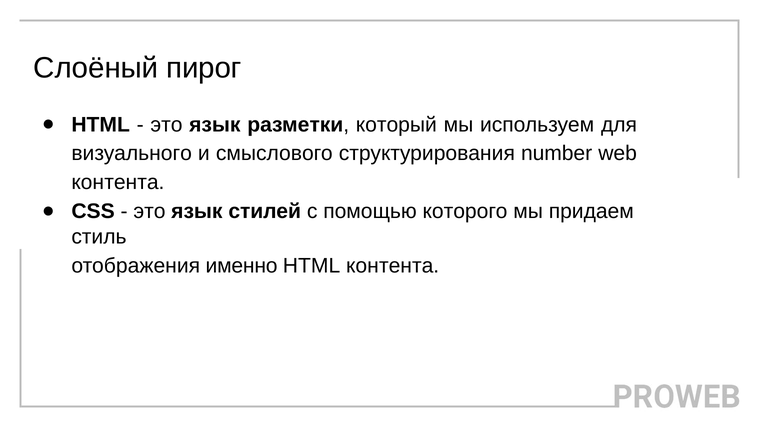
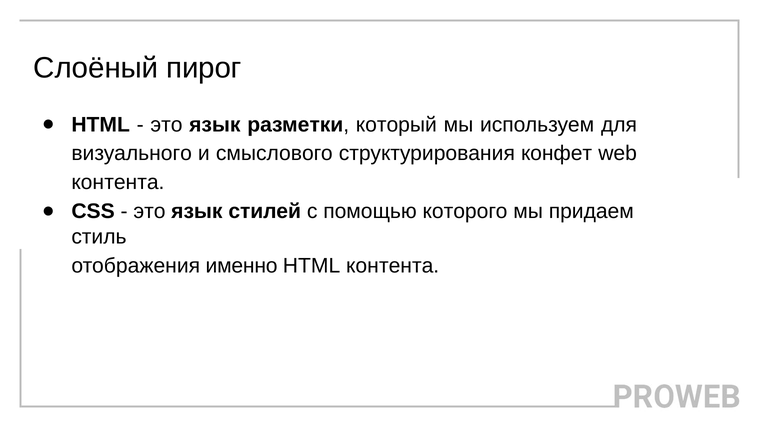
number: number -> конфет (557, 153)
